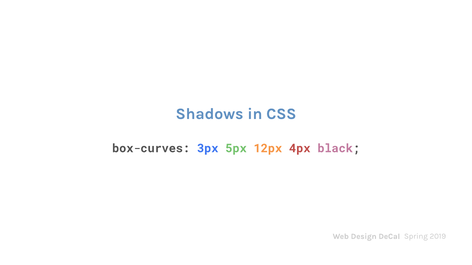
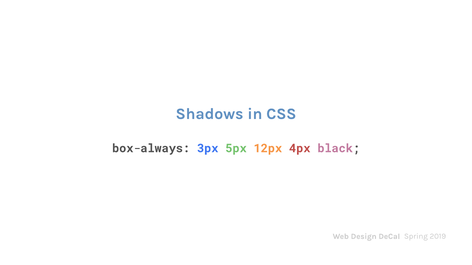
box-curves: box-curves -> box-always (151, 149)
